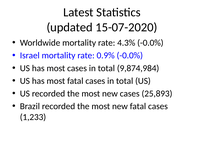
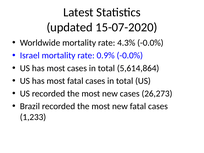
9,874,984: 9,874,984 -> 5,614,864 (138, 68)
25,893: 25,893 -> 26,273 (157, 94)
